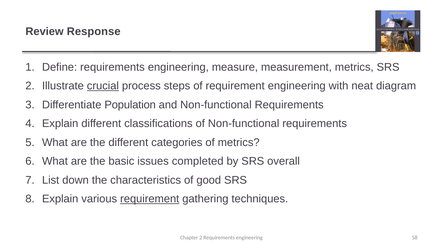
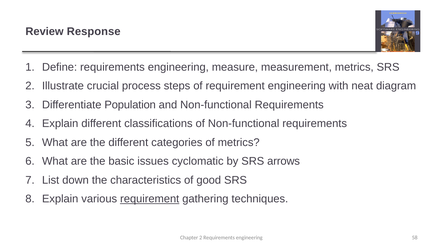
crucial underline: present -> none (103, 86)
completed: completed -> cyclomatic (198, 161)
overall: overall -> arrows (284, 161)
